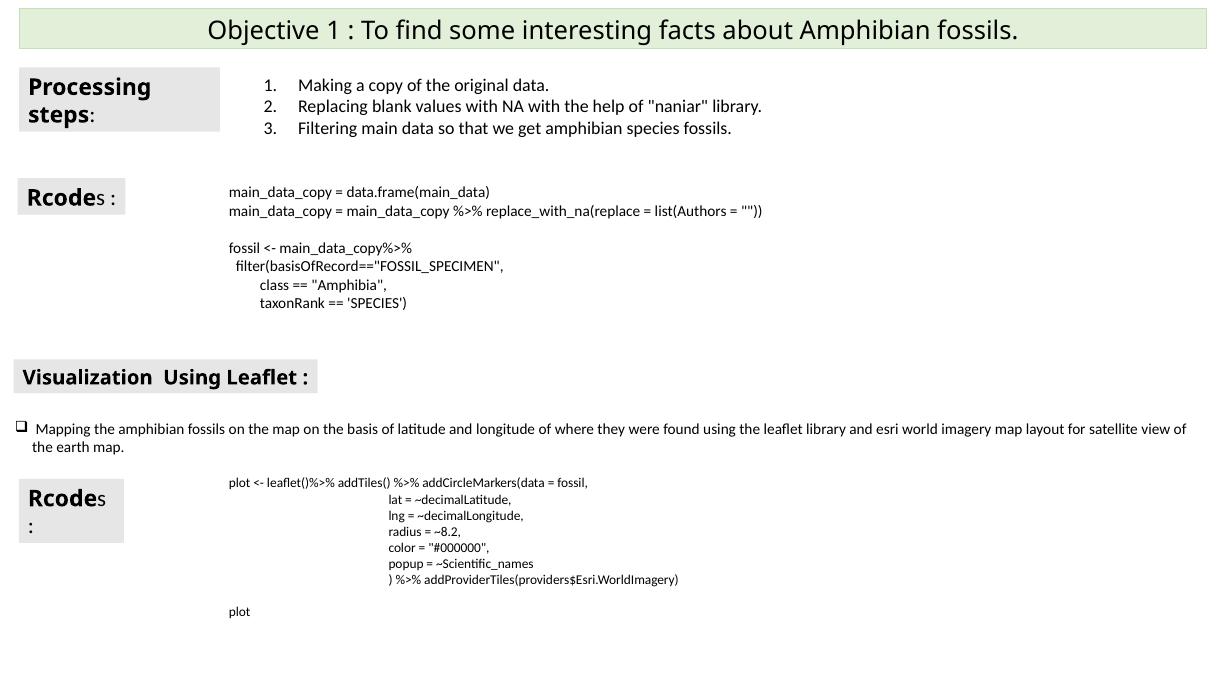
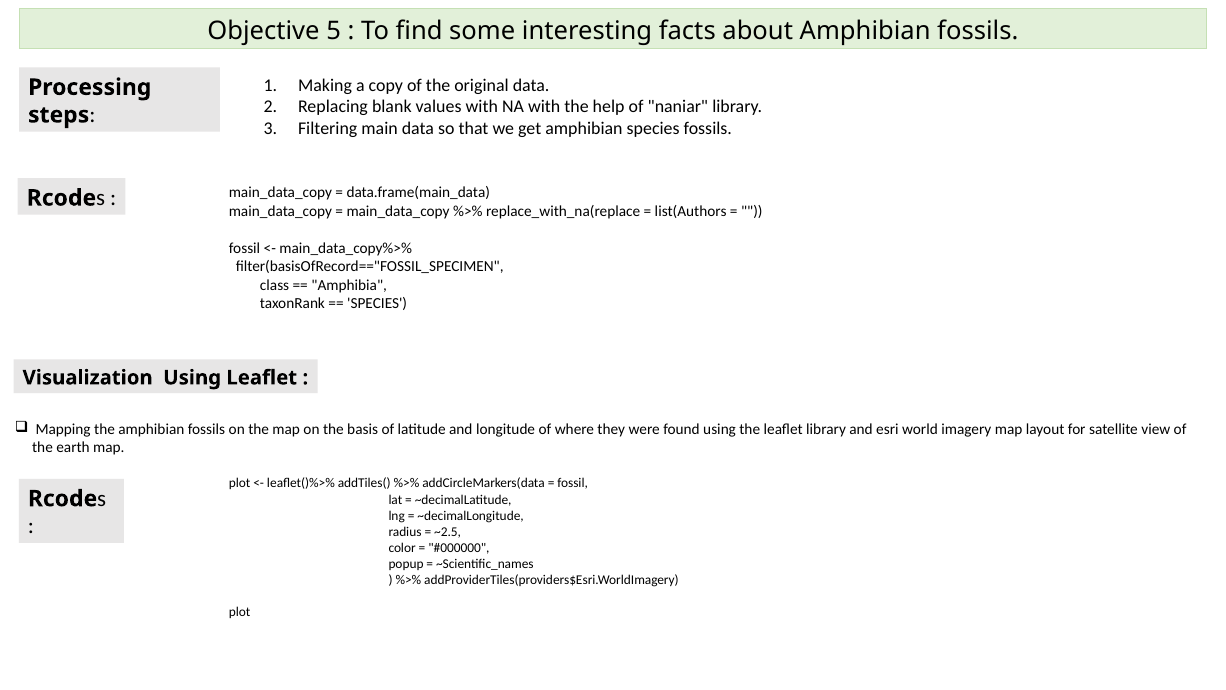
Objective 1: 1 -> 5 (334, 31)
~8.2: ~8.2 -> ~2.5 (448, 532)
